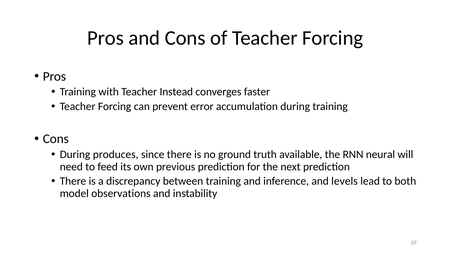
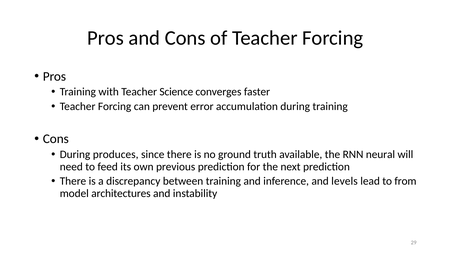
Instead: Instead -> Science (176, 92)
both: both -> from (405, 181)
observations: observations -> architectures (121, 193)
